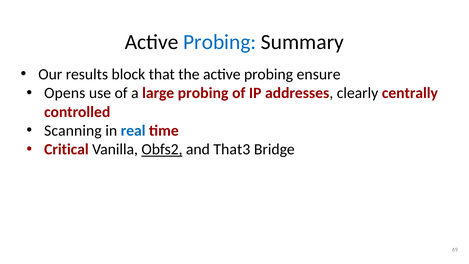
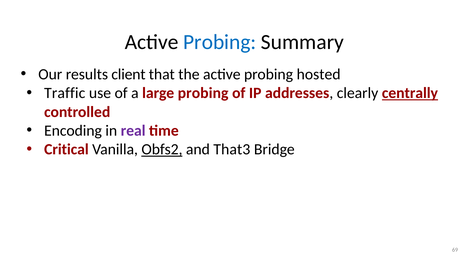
block: block -> client (128, 74)
ensure: ensure -> hosted (319, 74)
Opens: Opens -> Traffic (65, 93)
centrally underline: none -> present (410, 93)
Scanning: Scanning -> Encoding (73, 131)
real colour: blue -> purple (133, 131)
